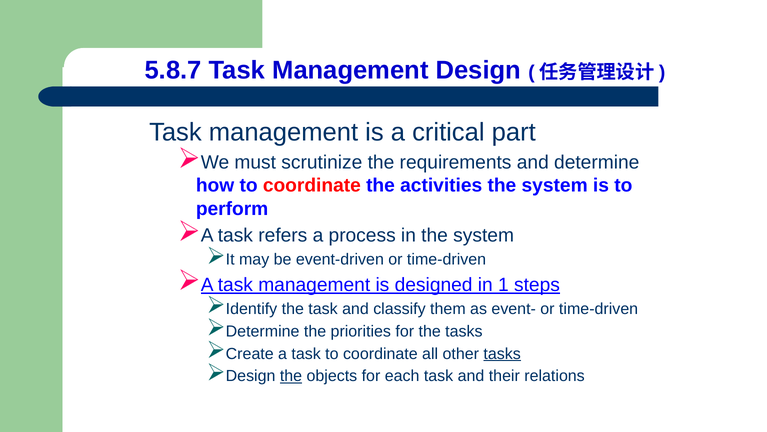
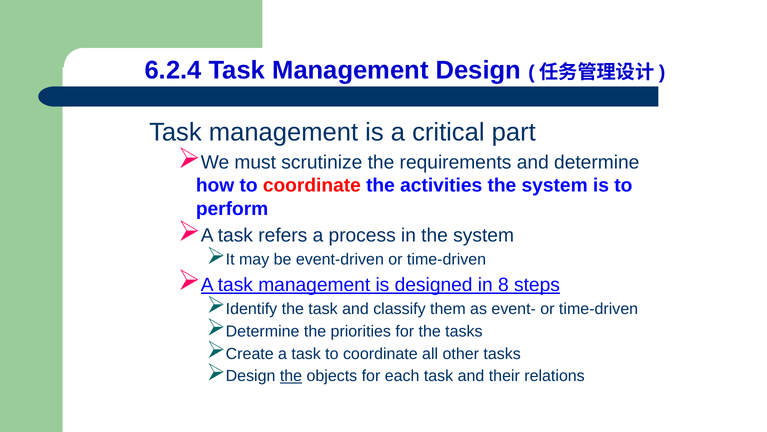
5.8.7: 5.8.7 -> 6.2.4 (173, 70)
1: 1 -> 8 (503, 284)
tasks underline: present -> none (502, 353)
